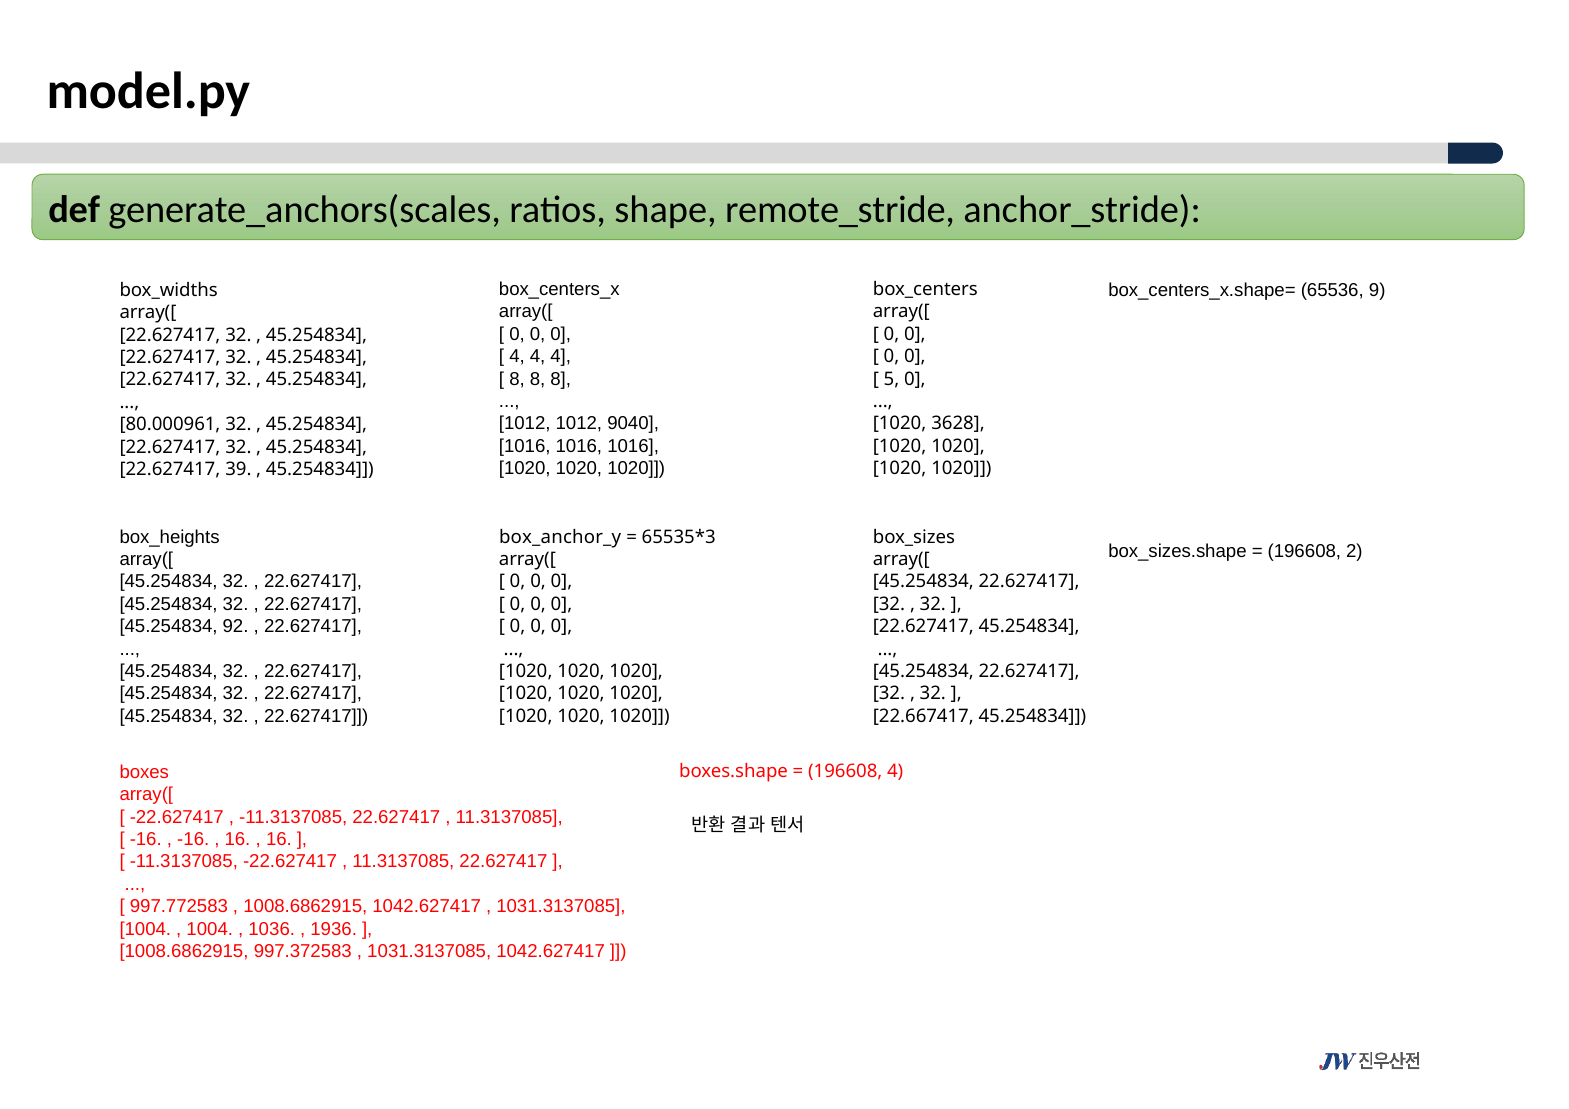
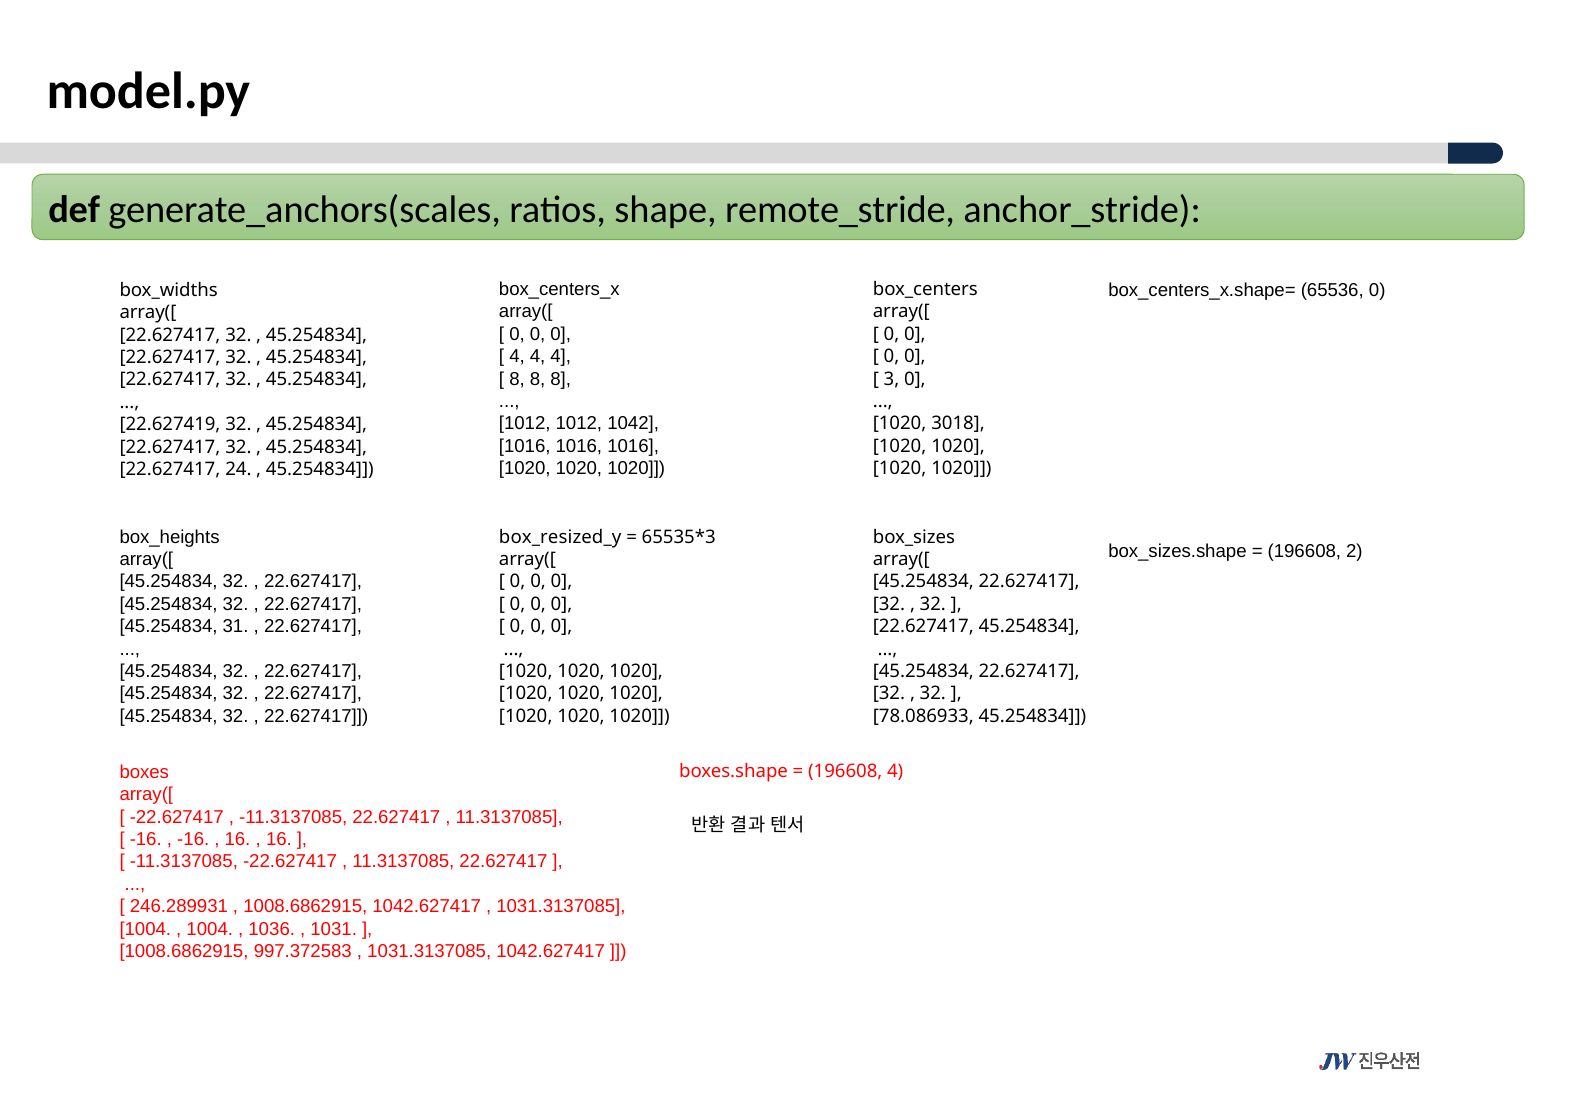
65536 9: 9 -> 0 (1377, 290)
5: 5 -> 3 (891, 379)
9040: 9040 -> 1042 (633, 424)
3628: 3628 -> 3018 (958, 424)
80.000961: 80.000961 -> 22.627419 (170, 425)
39: 39 -> 24 (238, 469)
box_anchor_y: box_anchor_y -> box_resized_y (560, 537)
92: 92 -> 31 (236, 627)
22.667417: 22.667417 -> 78.086933 (923, 716)
997.772583: 997.772583 -> 246.289931 (179, 907)
1936: 1936 -> 1031 (334, 929)
